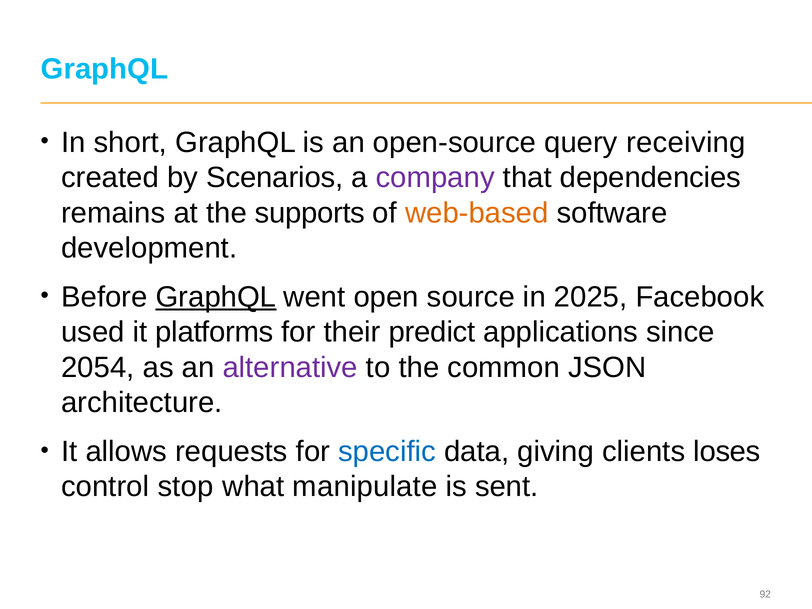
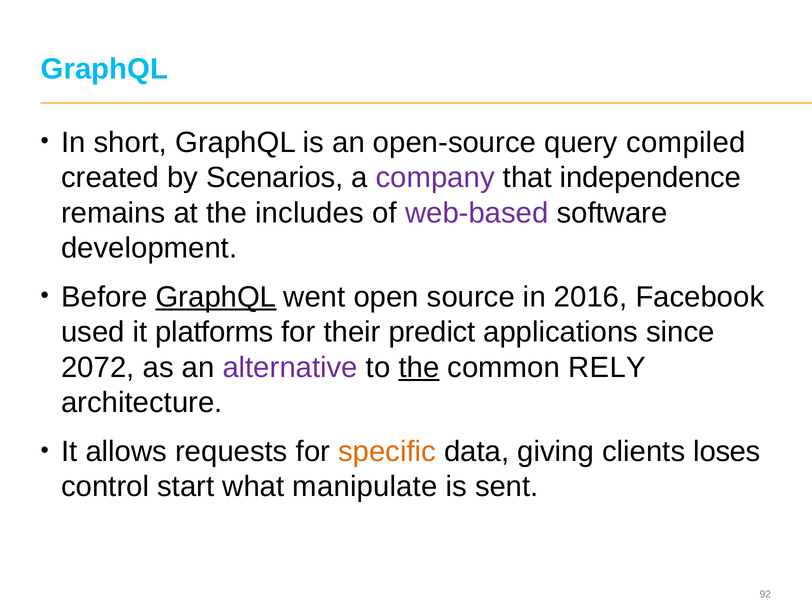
receiving: receiving -> compiled (686, 142)
dependencies: dependencies -> independence (651, 178)
supports: supports -> includes (310, 213)
web-based colour: orange -> purple (477, 213)
2025: 2025 -> 2016 (591, 297)
2054: 2054 -> 2072 (98, 367)
the underline: none -> present (419, 367)
JSON: JSON -> RELY (607, 367)
specific colour: blue -> orange (387, 451)
stop: stop -> start (186, 487)
